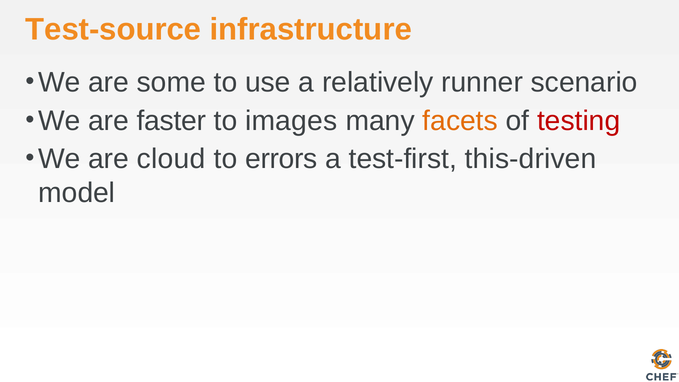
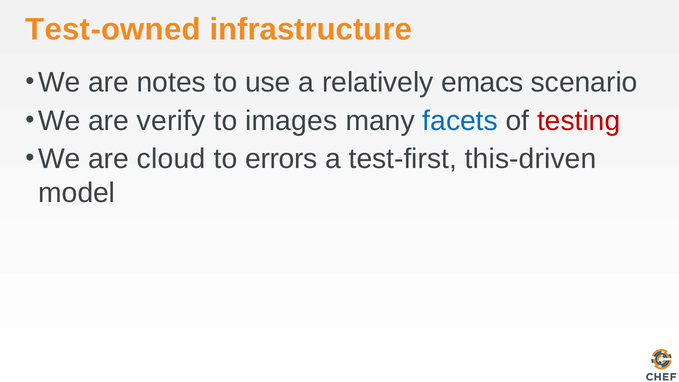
Test-source: Test-source -> Test-owned (113, 29)
some: some -> notes (171, 83)
runner: runner -> emacs (482, 83)
faster: faster -> verify (171, 121)
facets colour: orange -> blue (460, 121)
